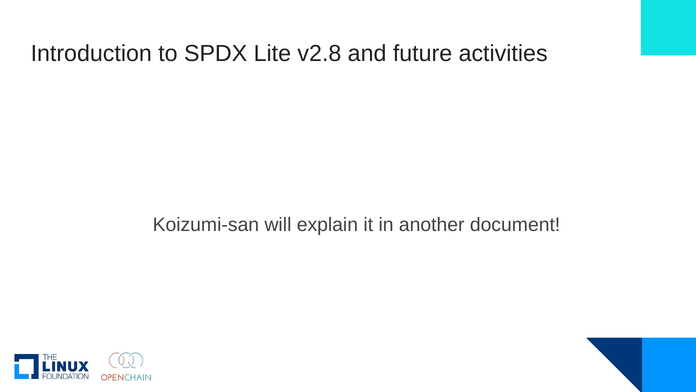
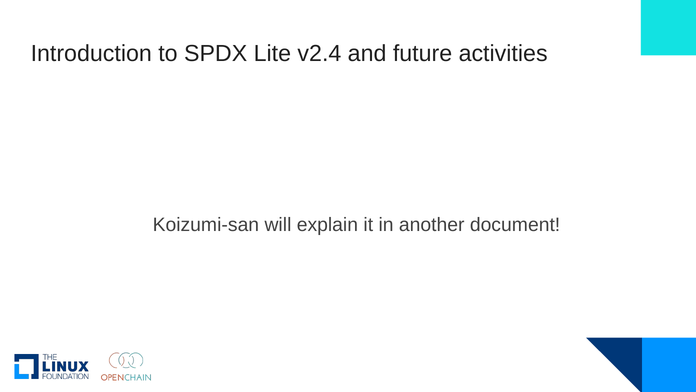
v2.8: v2.8 -> v2.4 (319, 54)
